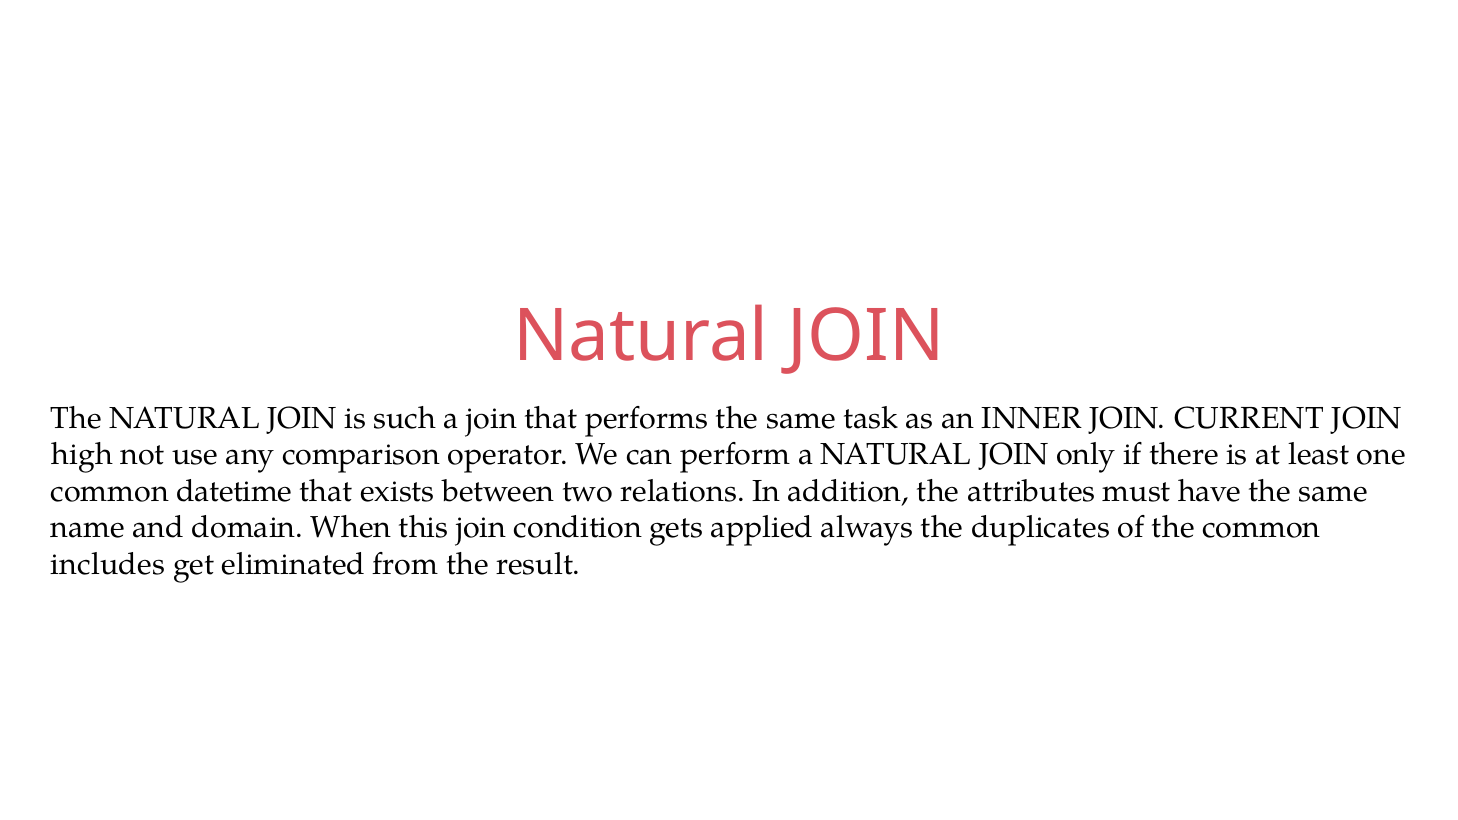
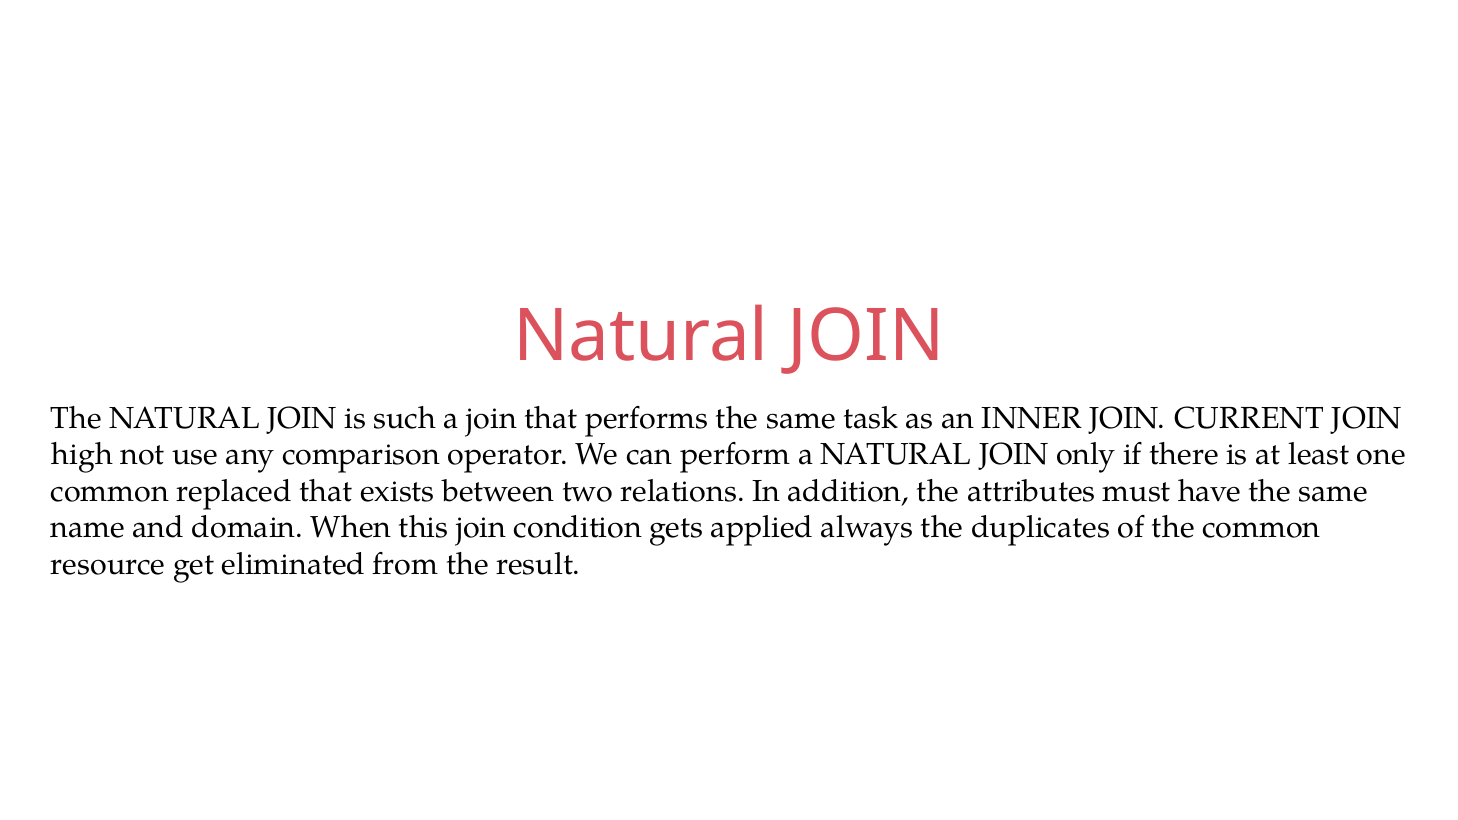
datetime: datetime -> replaced (234, 491)
includes: includes -> resource (108, 564)
